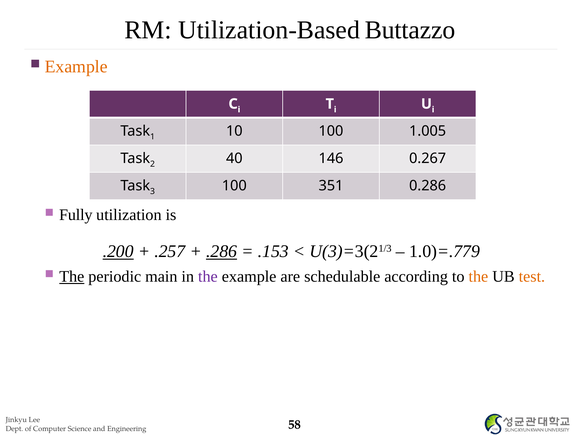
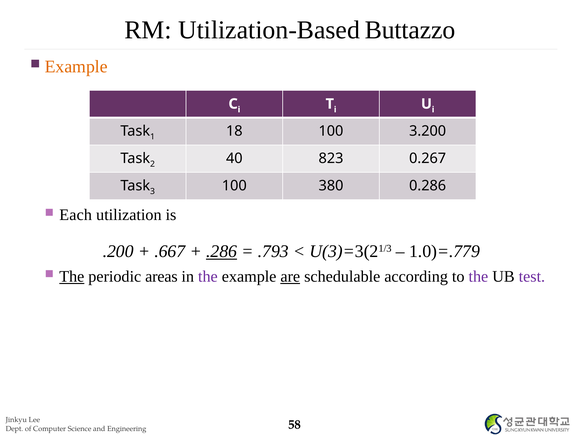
10: 10 -> 18 (234, 131)
1.005: 1.005 -> 3.200 (428, 131)
146: 146 -> 823 (331, 159)
351: 351 -> 380 (331, 186)
Fully: Fully -> Each (76, 215)
.200 underline: present -> none (118, 251)
.257: .257 -> .667 (170, 251)
.153: .153 -> .793 (273, 251)
main: main -> areas (161, 276)
are underline: none -> present (290, 276)
the colour: orange -> purple (478, 276)
test colour: orange -> purple (532, 276)
